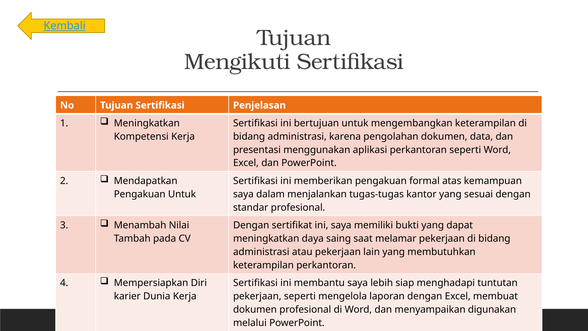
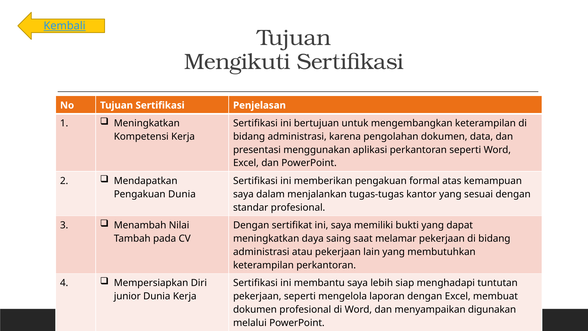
Pengakuan Untuk: Untuk -> Dunia (182, 194)
karier: karier -> junior (127, 296)
